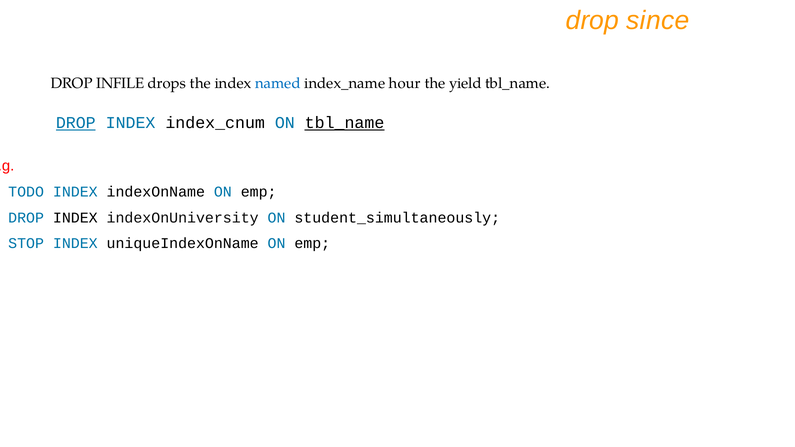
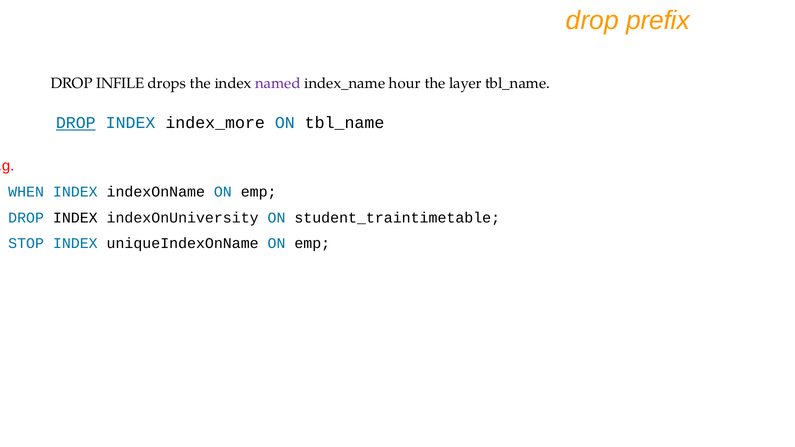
since: since -> prefix (658, 21)
named colour: blue -> purple (278, 83)
yield: yield -> layer (465, 83)
index_cnum: index_cnum -> index_more (215, 123)
tbl_name underline: present -> none (345, 123)
TODO: TODO -> WHEN (26, 192)
student_simultaneously: student_simultaneously -> student_traintimetable (397, 218)
